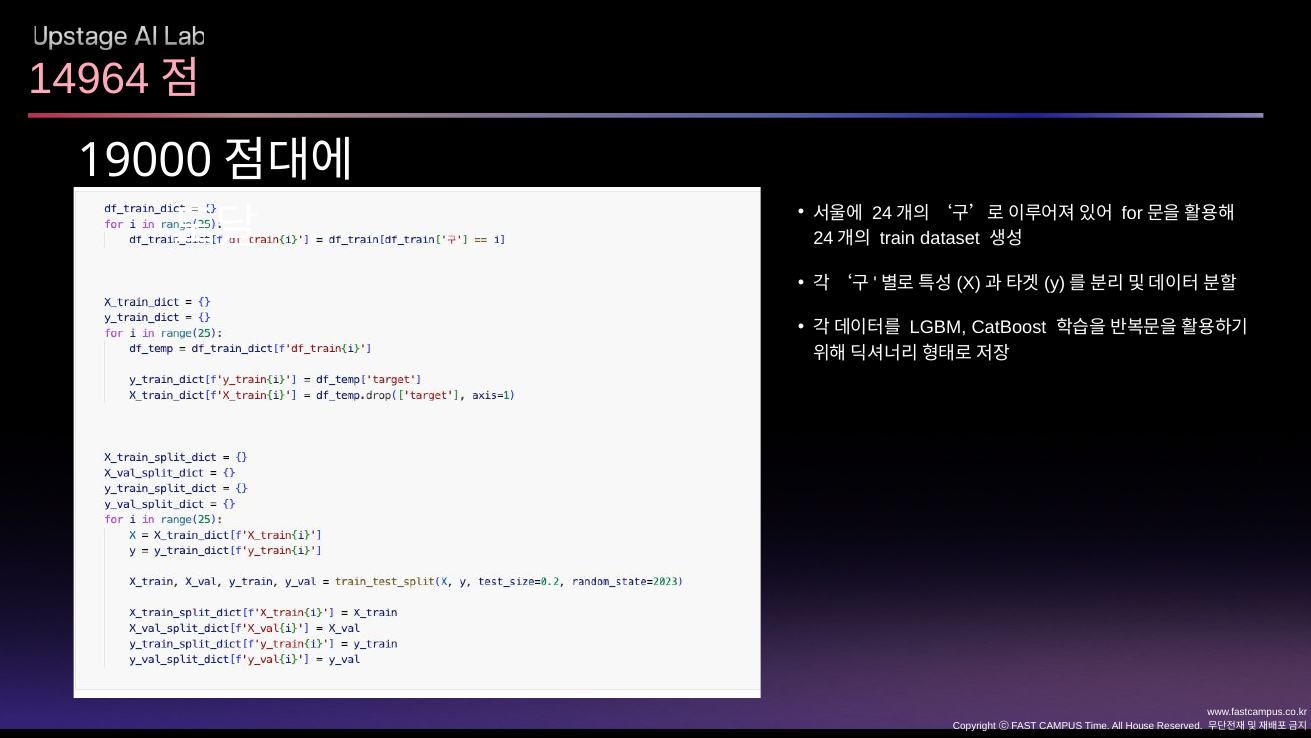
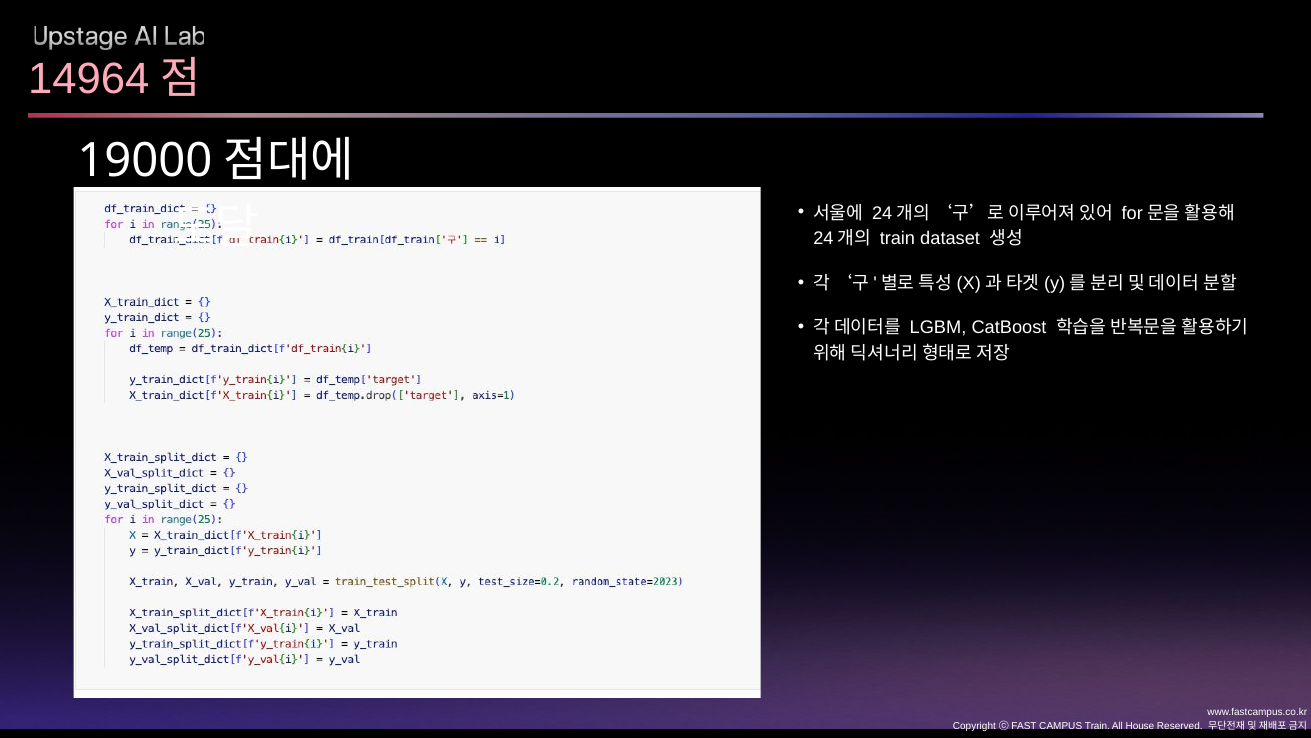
CAMPUS Time: Time -> Train (1097, 725)
